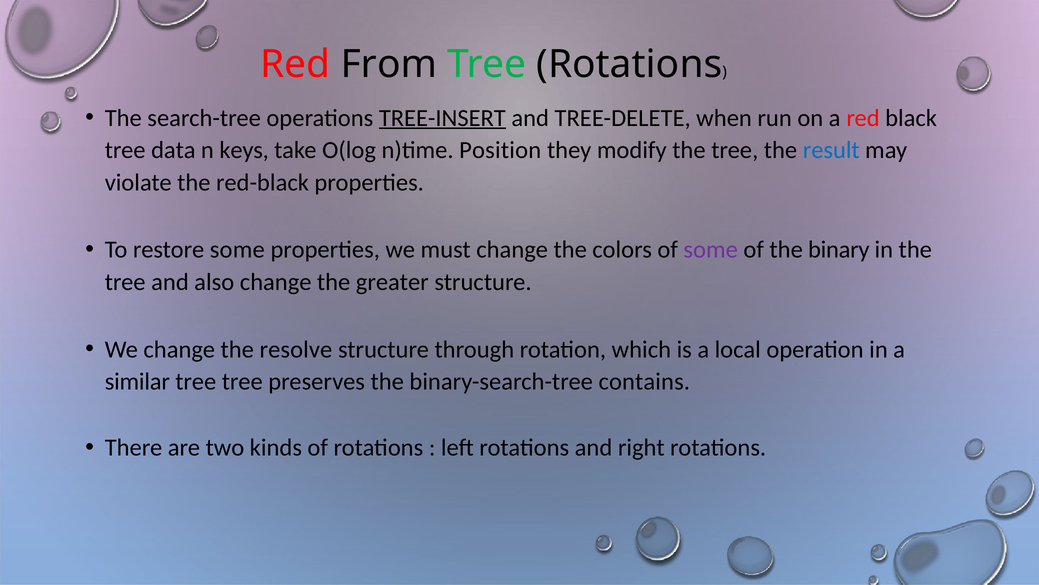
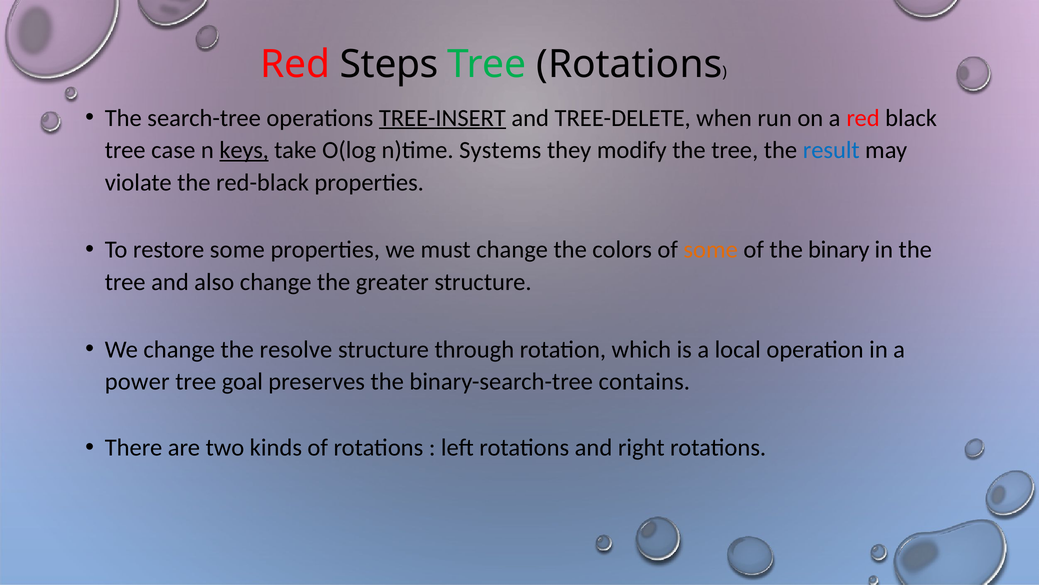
From: From -> Steps (389, 64)
data: data -> case (173, 150)
keys underline: none -> present (244, 150)
Position: Position -> Systems (500, 150)
some colour: purple -> orange (711, 250)
similar: similar -> power (137, 381)
tree tree: tree -> goal (242, 381)
